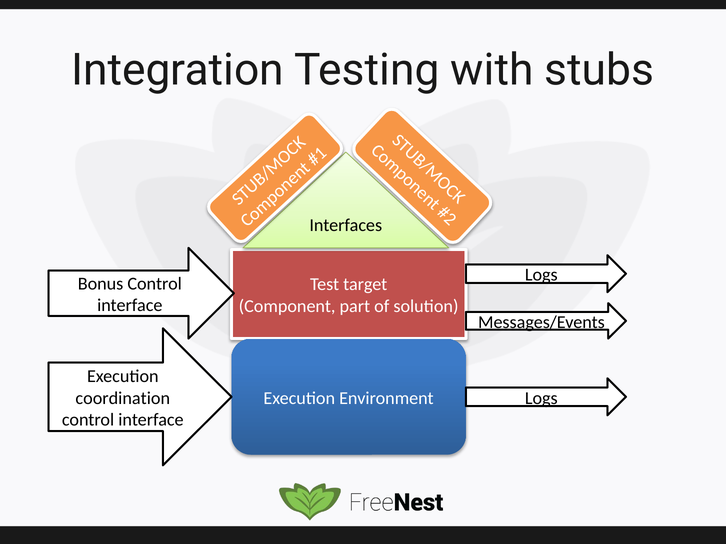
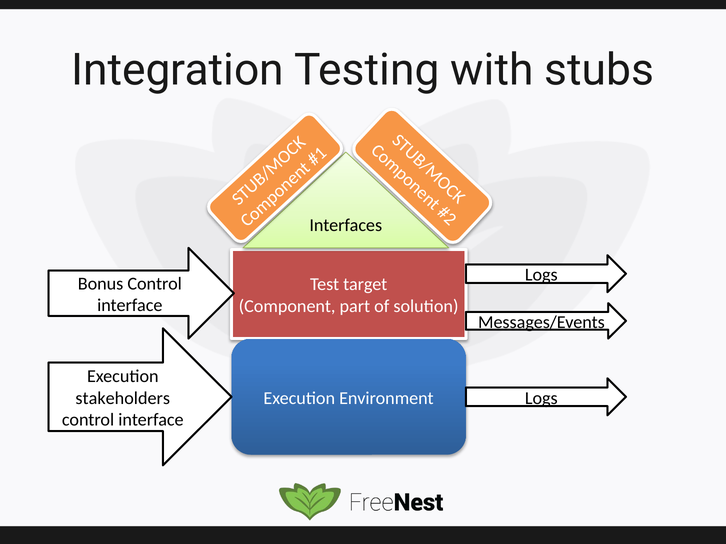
coordination: coordination -> stakeholders (123, 398)
